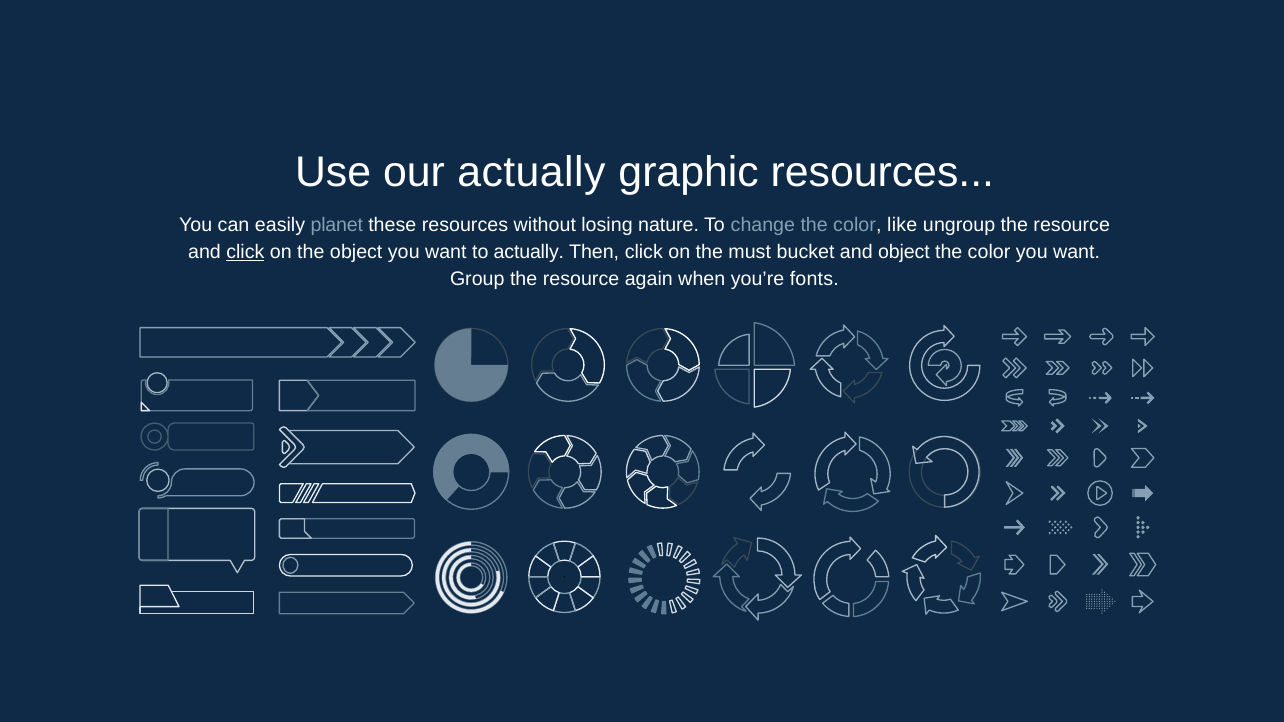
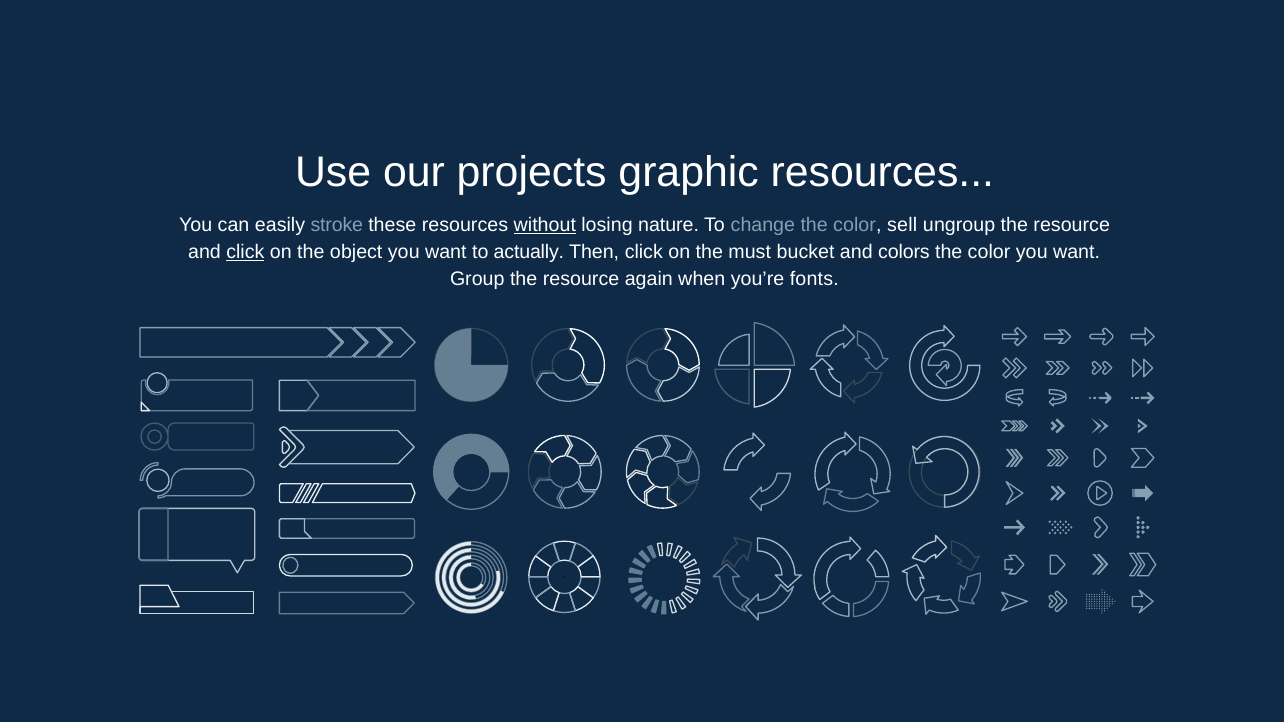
our actually: actually -> projects (532, 173)
planet: planet -> stroke (337, 225)
without underline: none -> present (545, 225)
like: like -> sell (902, 225)
and object: object -> colors (904, 252)
